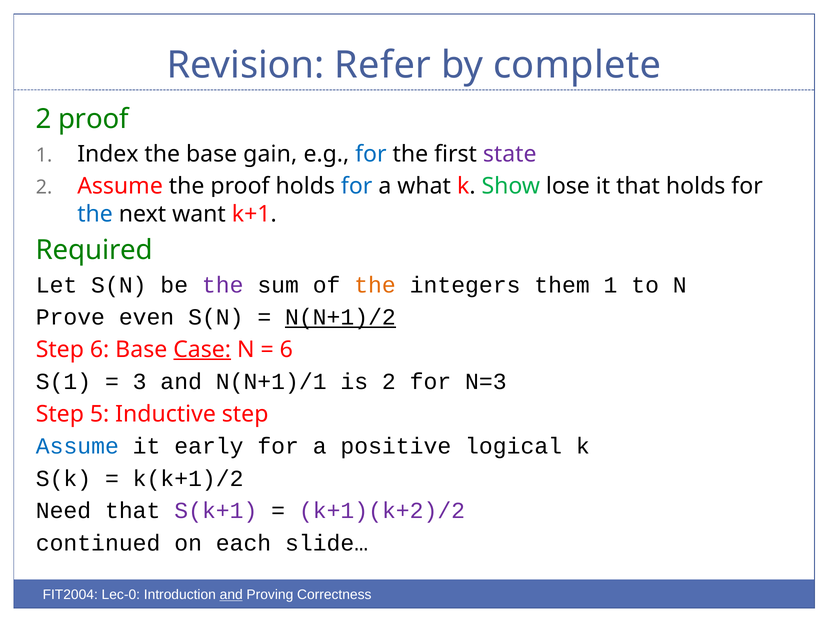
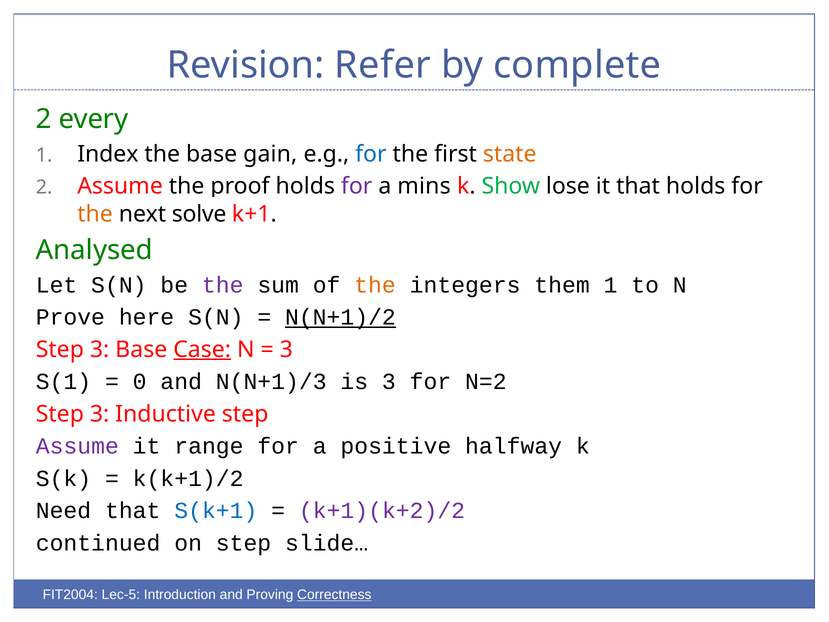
2 proof: proof -> every (93, 119)
state colour: purple -> orange (510, 154)
for colour: blue -> purple (357, 186)
what: what -> mins (424, 186)
the colour: blue -> orange (95, 214)
want: want -> solve (199, 214)
Required: Required -> Analysed (94, 250)
even: even -> here (147, 317)
6: 6 -> 3 (100, 349)
6: 6 -> 3 (286, 349)
3: 3 -> 0 (140, 382)
N(N+1)/1: N(N+1)/1 -> N(N+1)/3 (271, 382)
is 2: 2 -> 3 (389, 382)
N=3: N=3 -> N=2 (486, 382)
5: 5 -> 3 (100, 414)
Assume colour: blue -> purple (77, 446)
early: early -> range (209, 446)
logical: logical -> halfway (514, 446)
S(k+1 colour: purple -> blue (216, 511)
on each: each -> step (243, 543)
Lec-0: Lec-0 -> Lec-5 (121, 595)
and underline: present -> none (231, 595)
Correctness underline: none -> present (334, 595)
